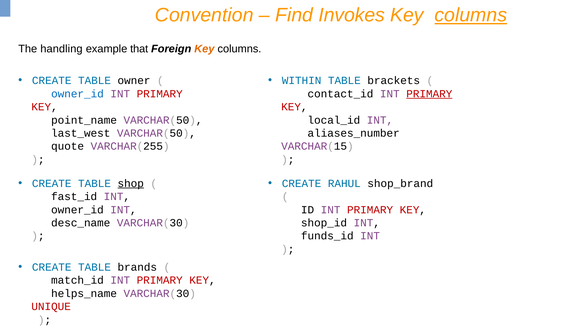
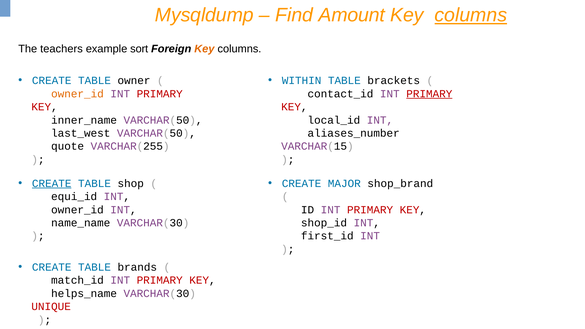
Convention: Convention -> Mysqldump (204, 15)
Invokes: Invokes -> Amount (352, 15)
handling: handling -> teachers (61, 49)
that: that -> sort (139, 49)
owner_id colour: blue -> orange (77, 94)
point_name: point_name -> inner_name (84, 120)
CREATE underline: none -> present (52, 183)
shop underline: present -> none (131, 183)
RAHUL: RAHUL -> MAJOR (344, 183)
fast_id: fast_id -> equi_id (74, 197)
desc_name: desc_name -> name_name (81, 223)
funds_id: funds_id -> first_id (327, 236)
